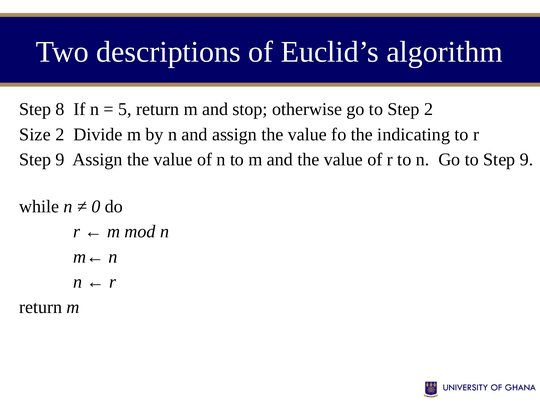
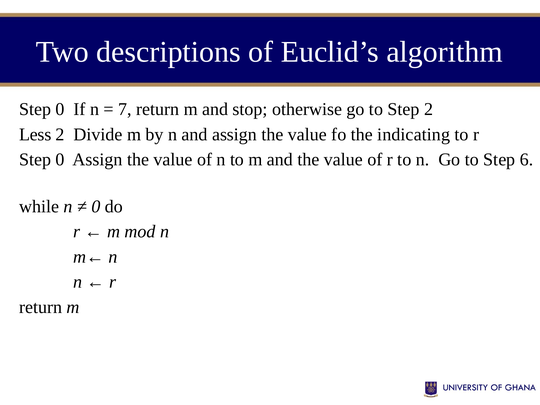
8: 8 -> 0 (60, 109)
5: 5 -> 7 (125, 109)
Size: Size -> Less (35, 134)
9: 9 -> 0 (60, 160)
to Step 9: 9 -> 6 (527, 160)
